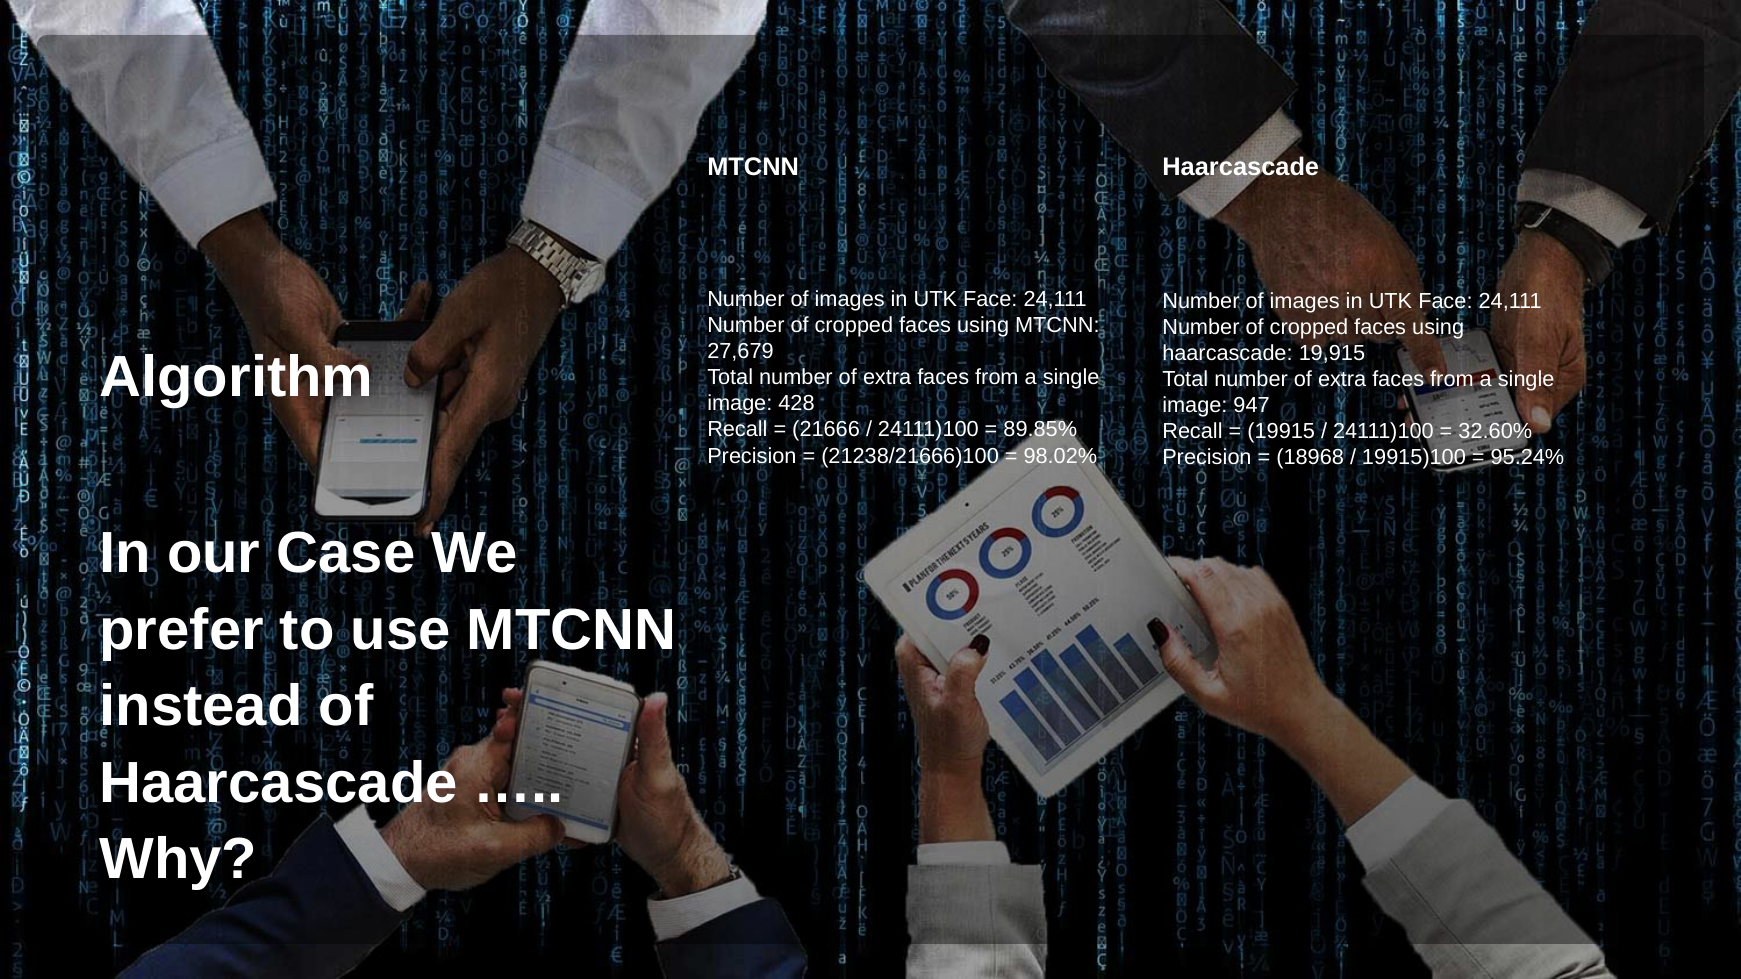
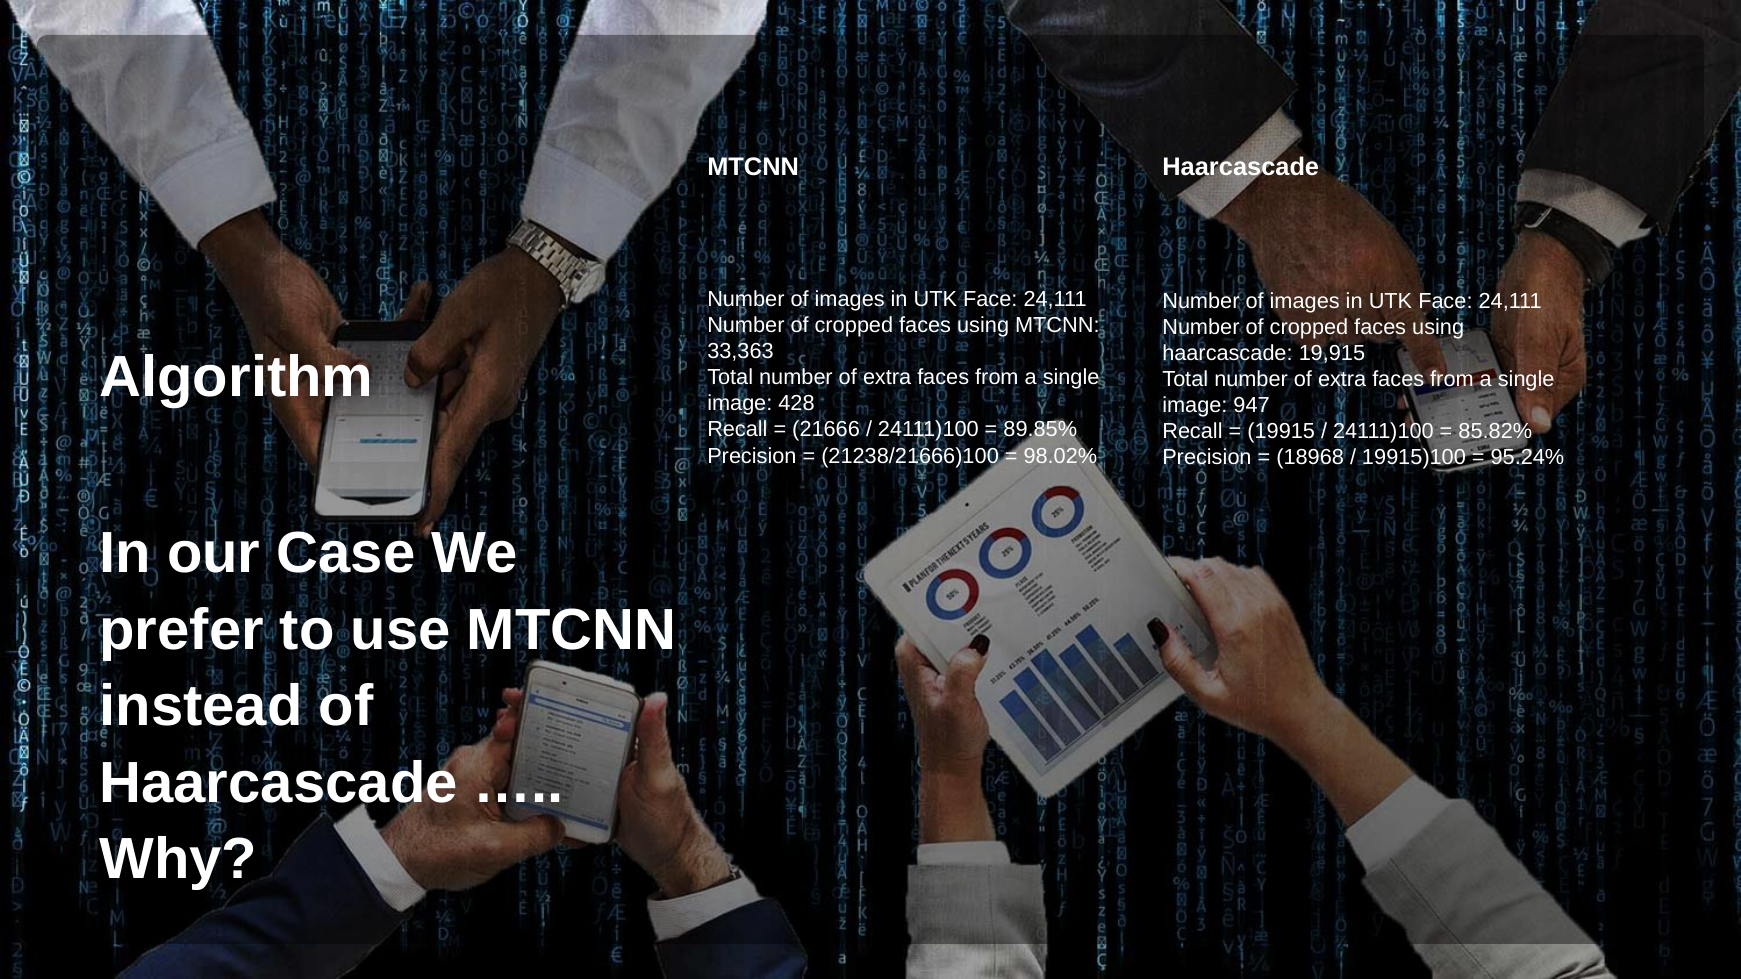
27,679: 27,679 -> 33,363 (741, 352)
32.60%: 32.60% -> 85.82% (1495, 432)
